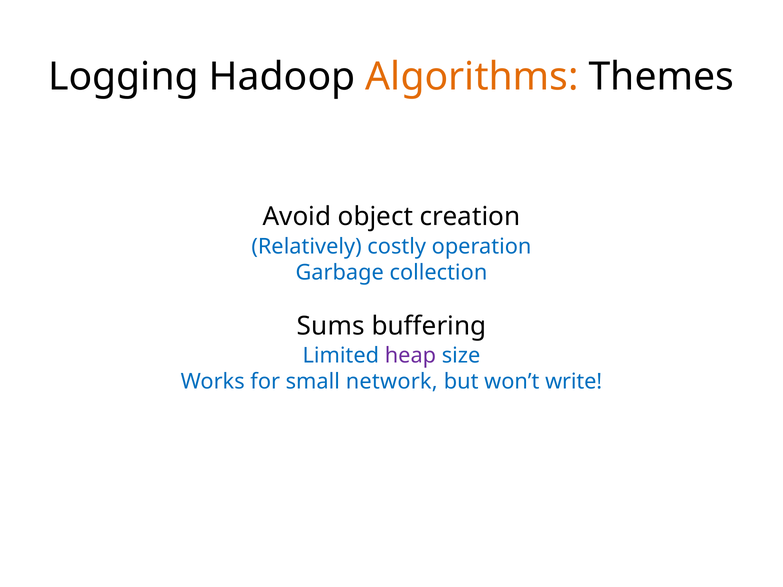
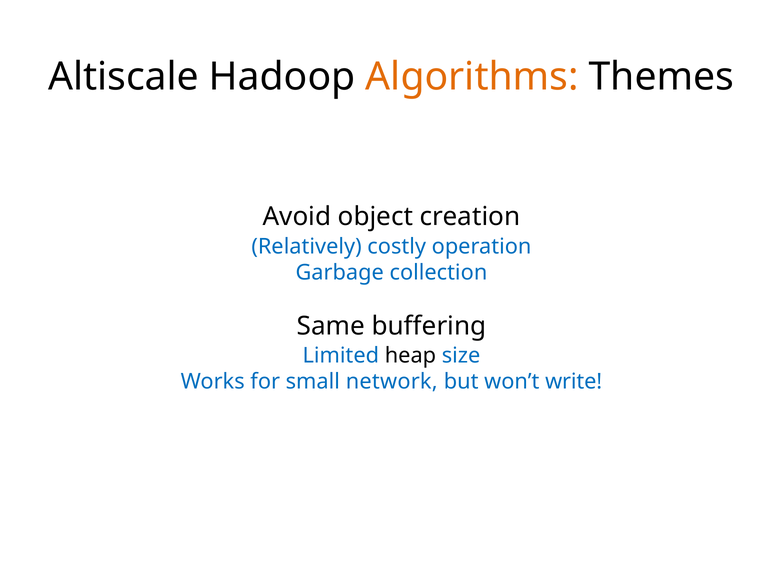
Logging: Logging -> Altiscale (124, 77)
Sums: Sums -> Same (331, 326)
heap colour: purple -> black (410, 356)
